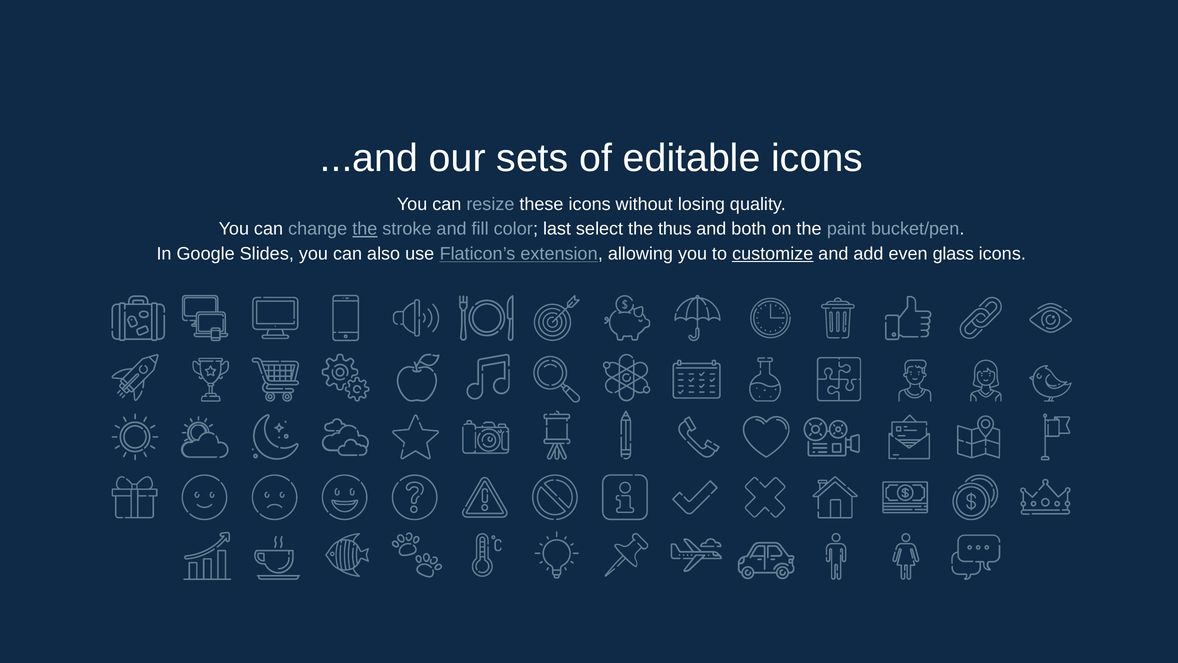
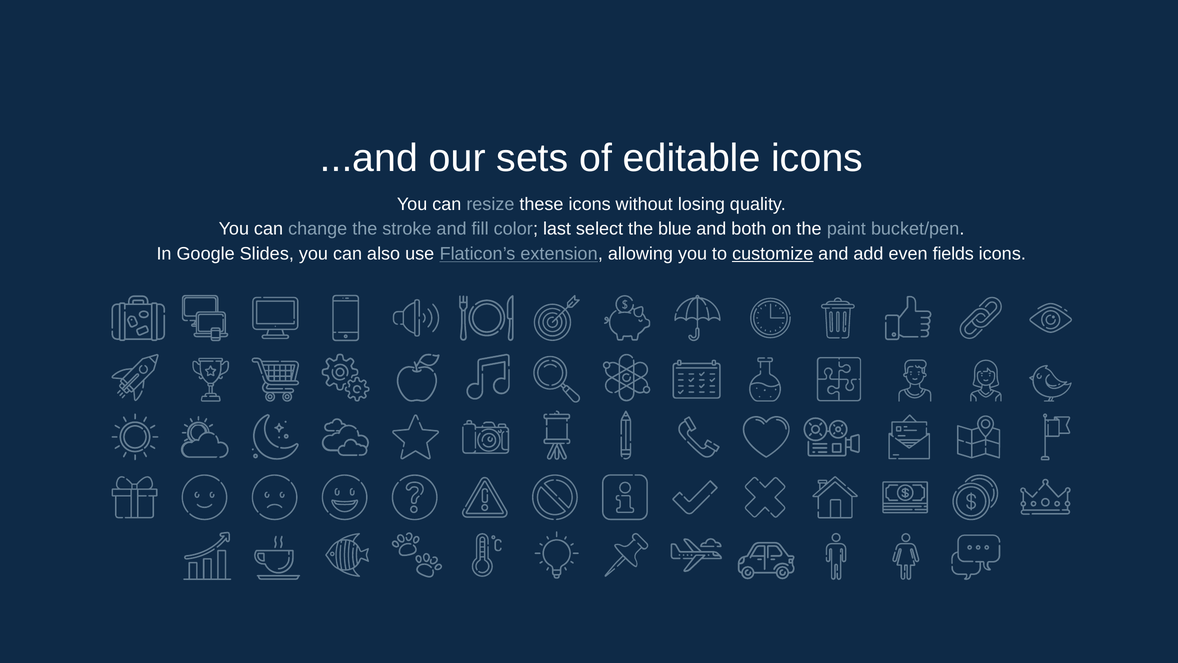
the underline: present -> none (365, 229)
thus: thus -> blue (675, 229)
glass: glass -> fields (953, 254)
